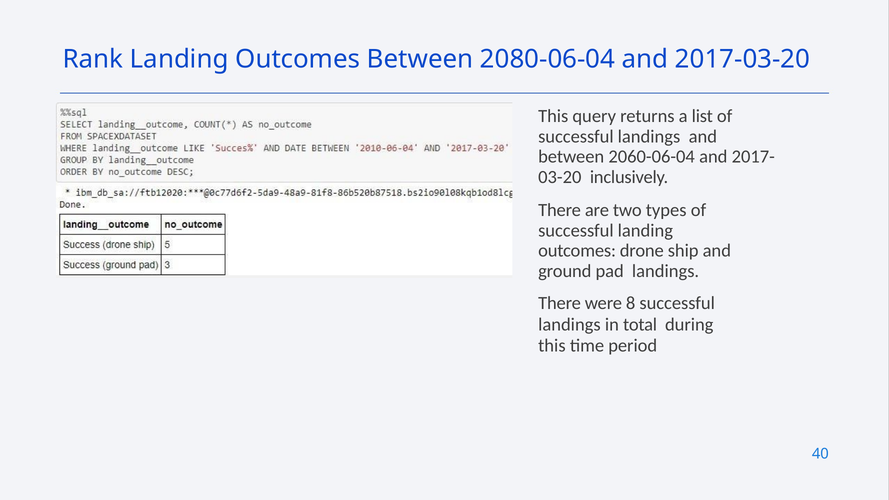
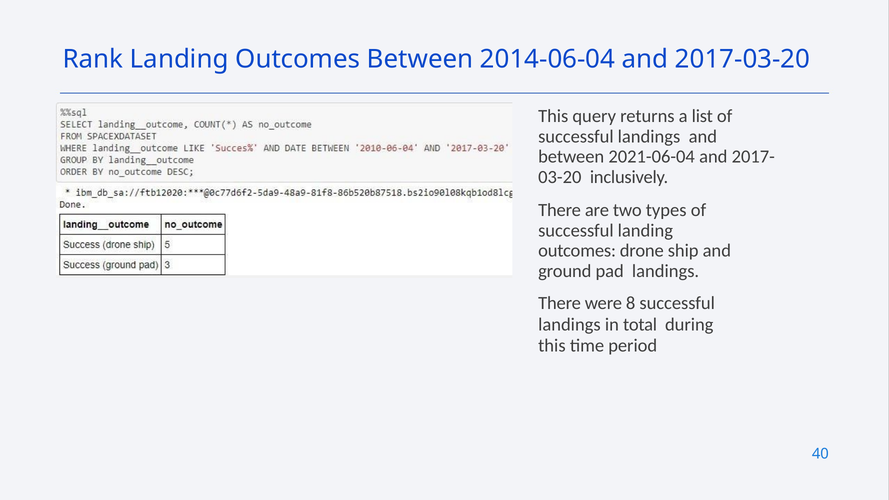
2080-06-04: 2080-06-04 -> 2014-06-04 (548, 59)
2060-06-04: 2060-06-04 -> 2021-06-04 (652, 157)
